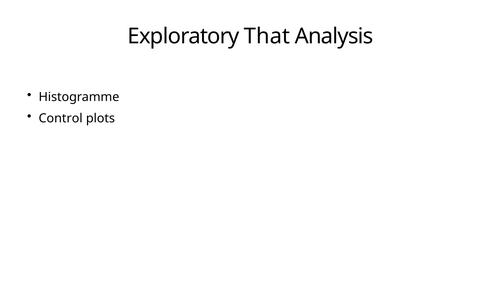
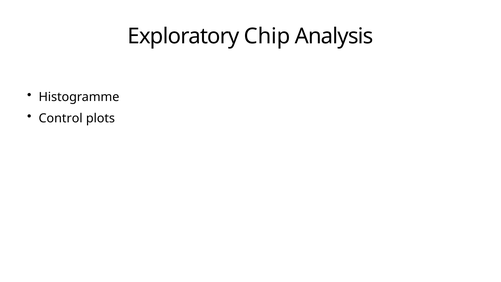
That: That -> Chip (267, 36)
